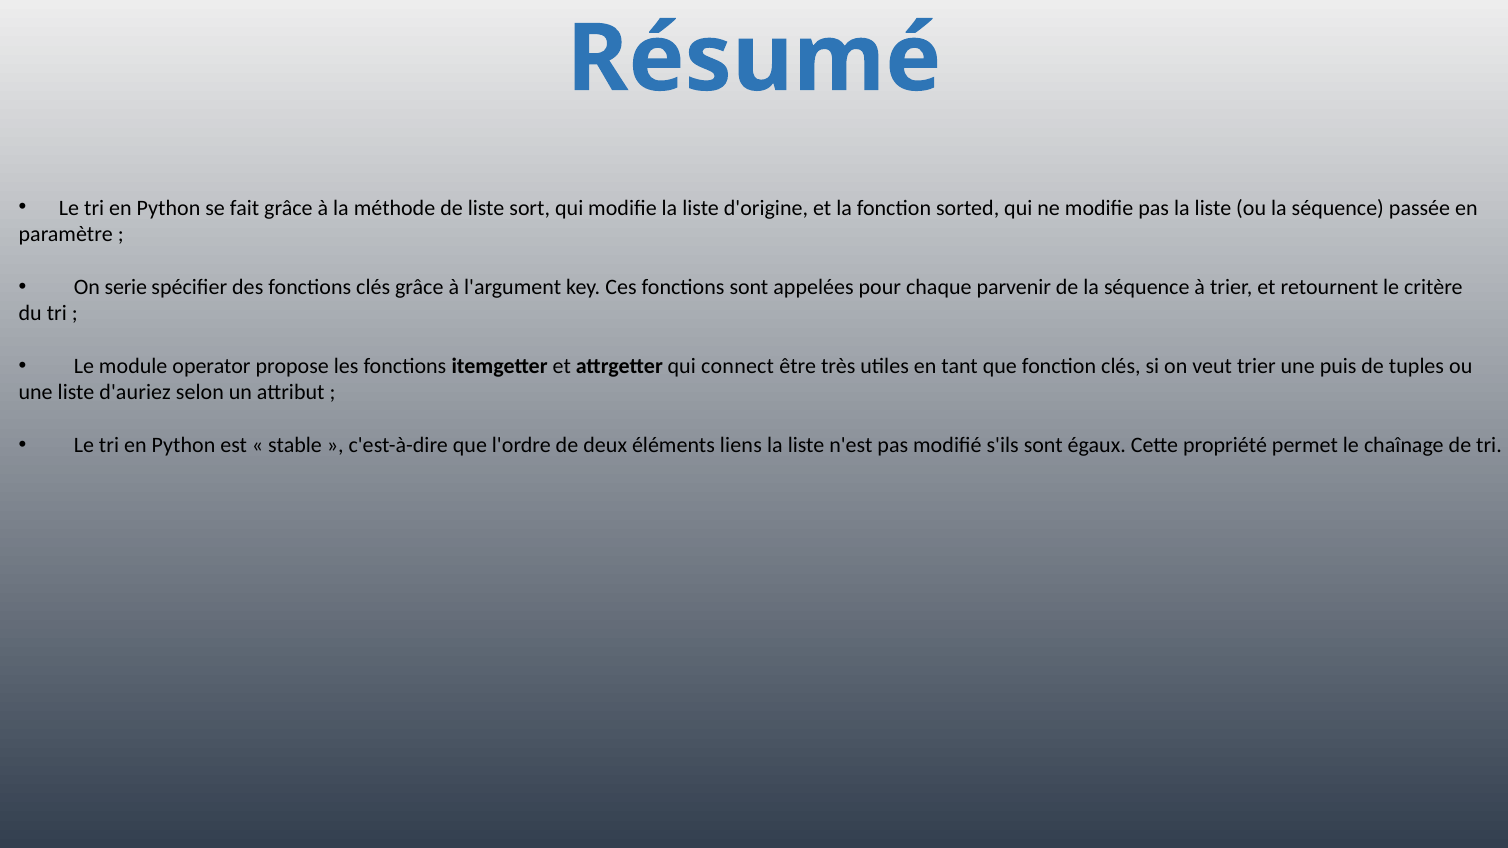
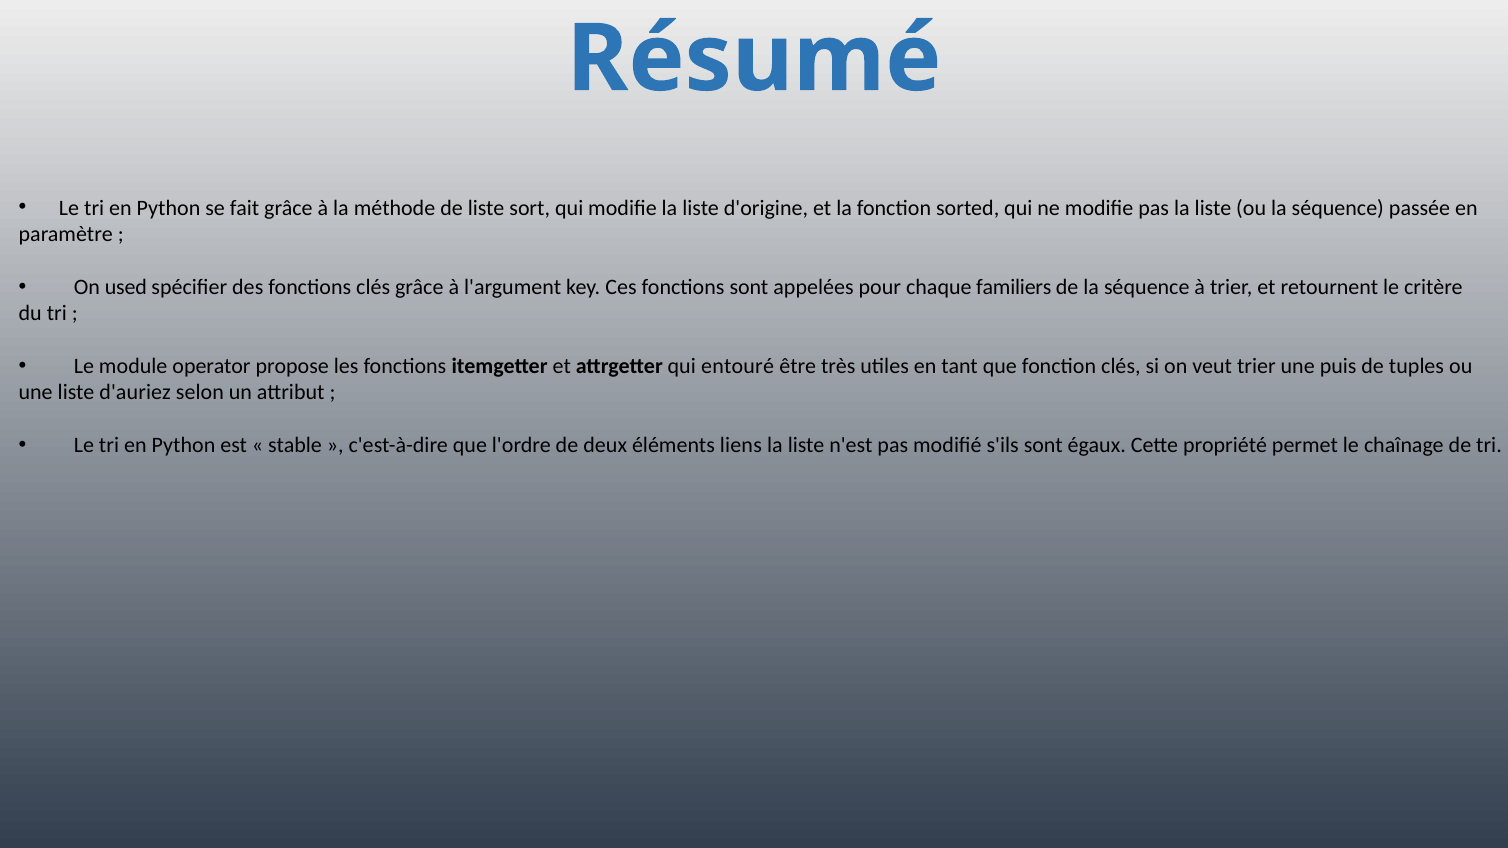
serie: serie -> used (126, 287)
parvenir: parvenir -> familiers (1014, 287)
connect: connect -> entouré (738, 366)
